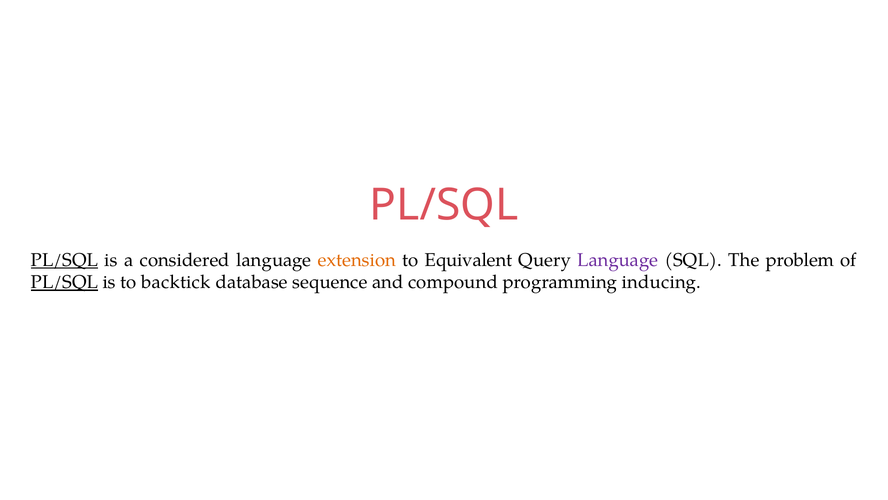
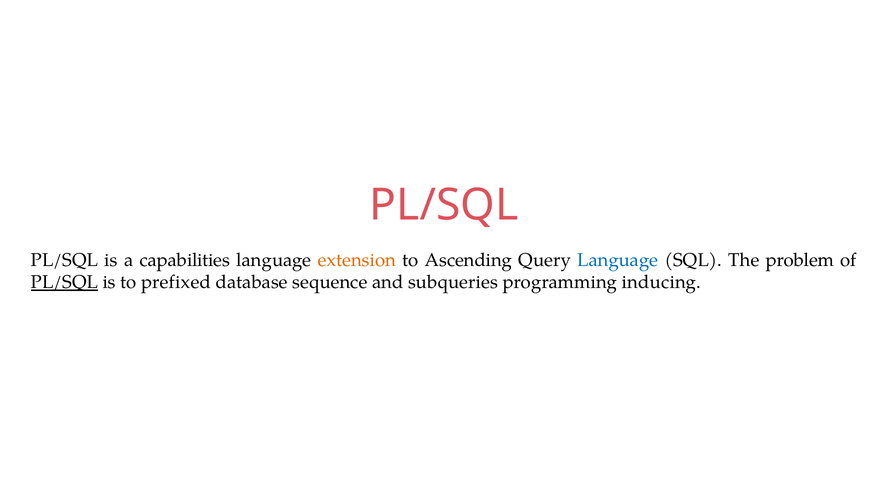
PL/SQL underline: present -> none (65, 260)
considered: considered -> capabilities (185, 260)
Equivalent: Equivalent -> Ascending (468, 260)
Language colour: purple -> blue (618, 260)
backtick: backtick -> prefixed (176, 282)
compound: compound -> subqueries (453, 282)
